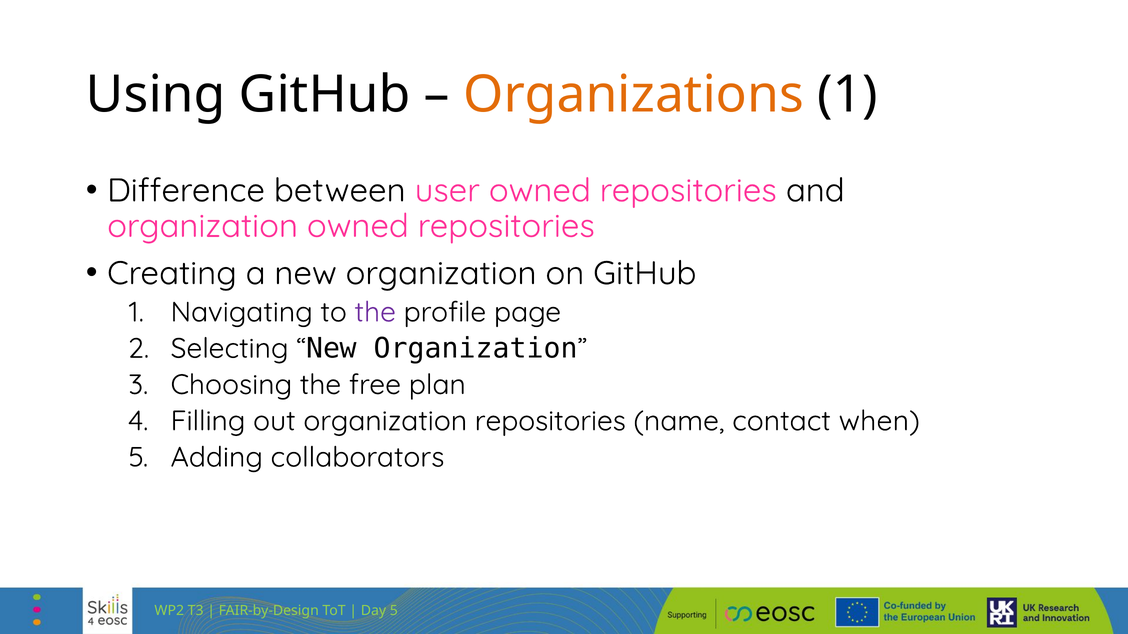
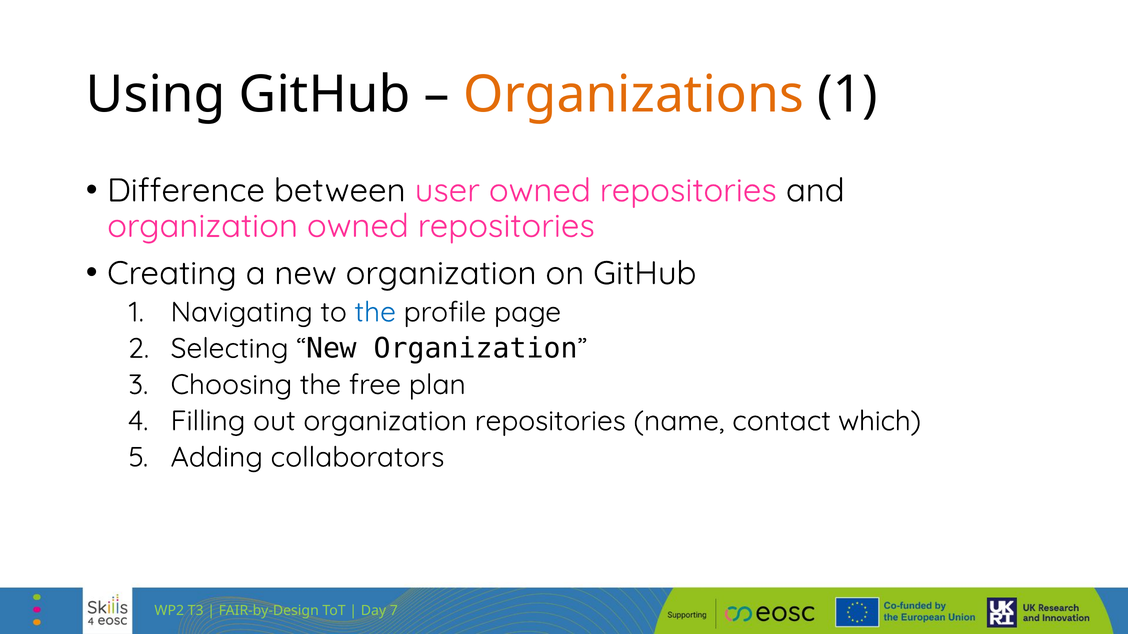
the colour: purple -> blue (375, 312)
when: when -> which (880, 421)
Day 5: 5 -> 7 (394, 611)
